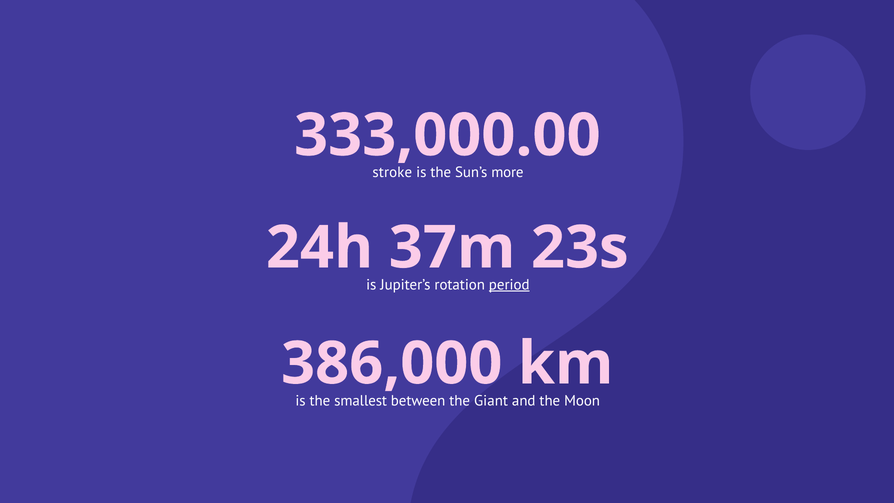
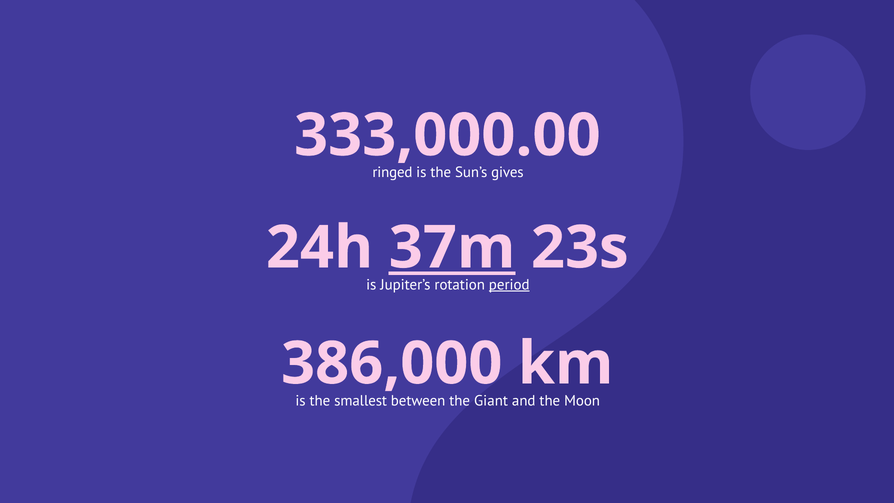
stroke: stroke -> ringed (392, 172)
more: more -> gives (507, 172)
37m underline: none -> present (452, 248)
